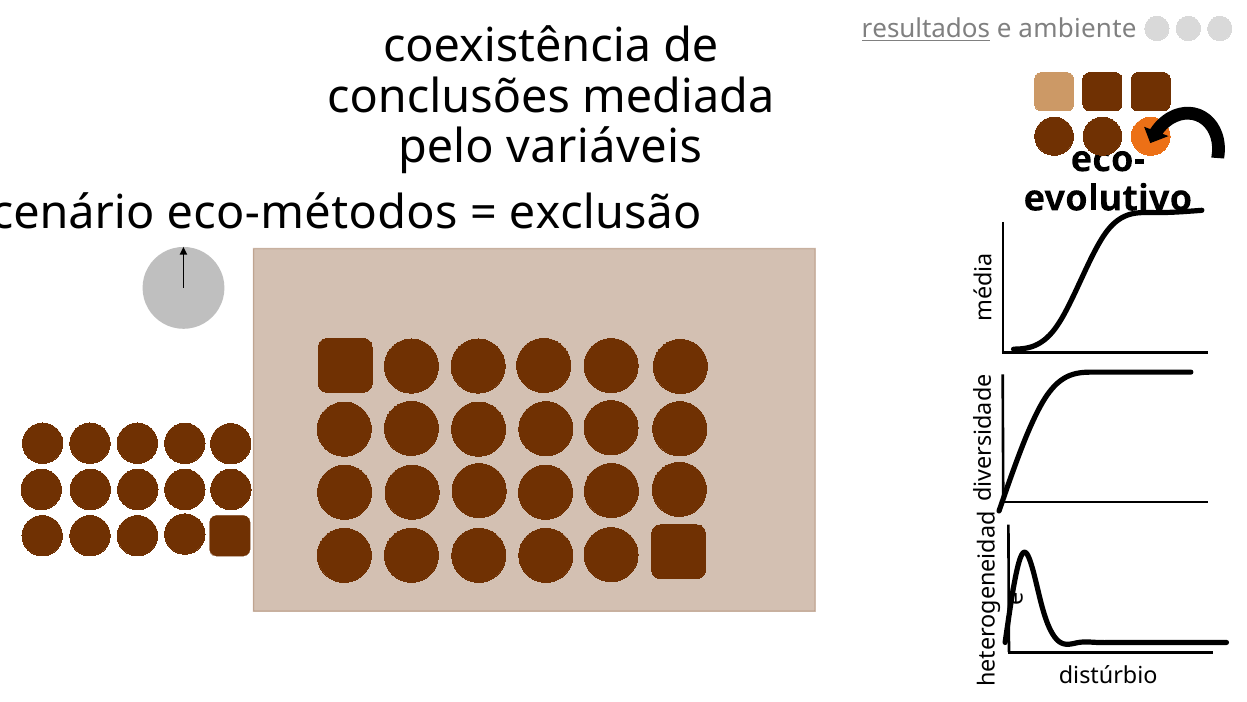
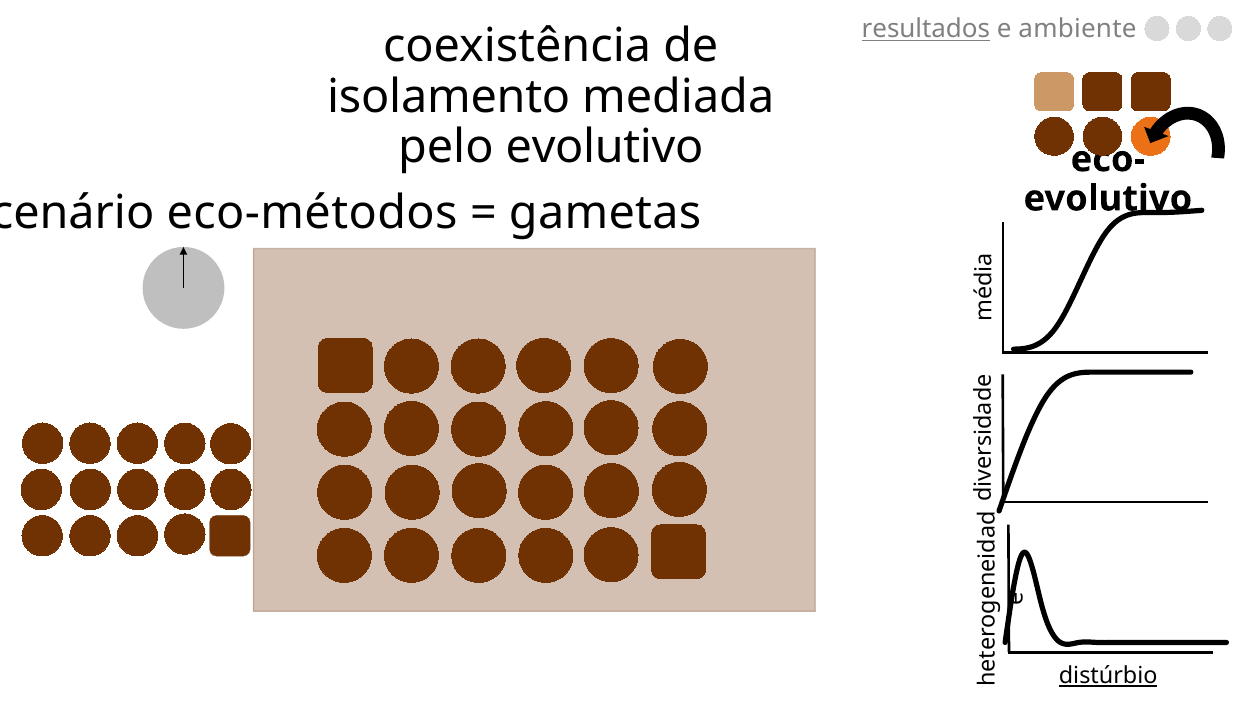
conclusões: conclusões -> isolamento (449, 97)
pelo variáveis: variáveis -> evolutivo (605, 147)
exclusão: exclusão -> gametas (605, 213)
distúrbio underline: none -> present (1108, 675)
